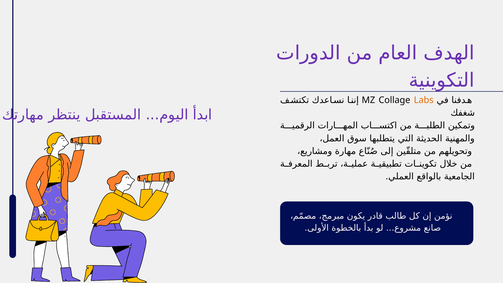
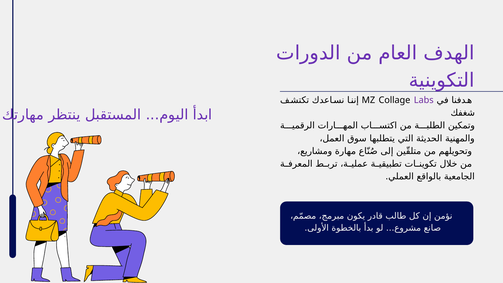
Labs colour: orange -> purple (424, 100)
